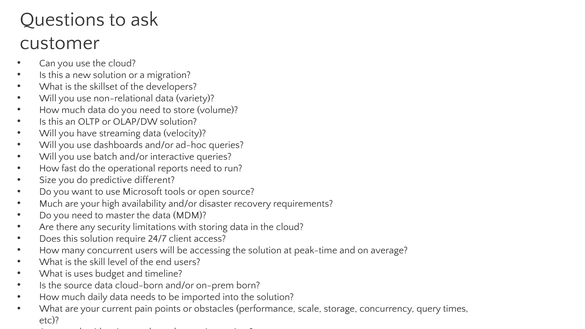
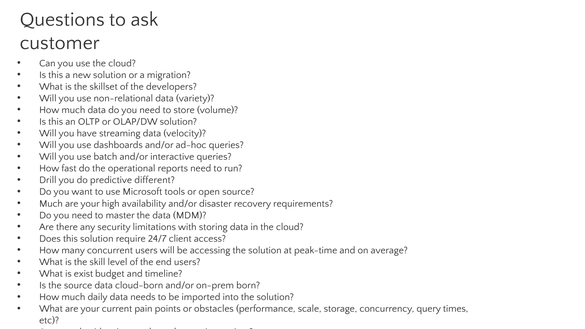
Size: Size -> Drill (48, 180)
uses: uses -> exist (83, 274)
